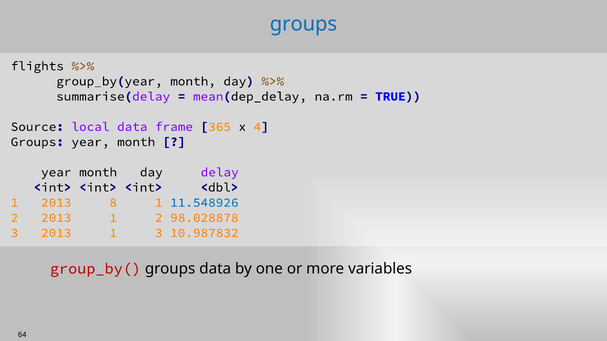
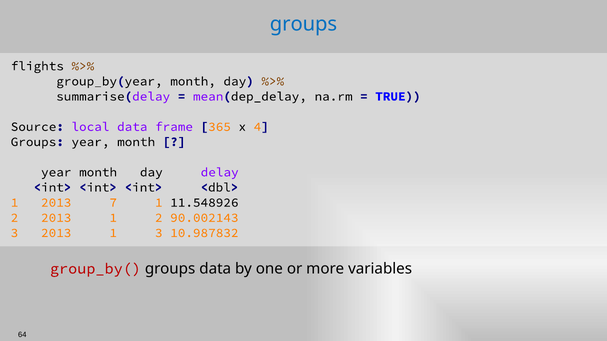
8: 8 -> 7 (113, 203)
11.548926 colour: blue -> black (204, 203)
98.028878: 98.028878 -> 90.002143 (204, 218)
